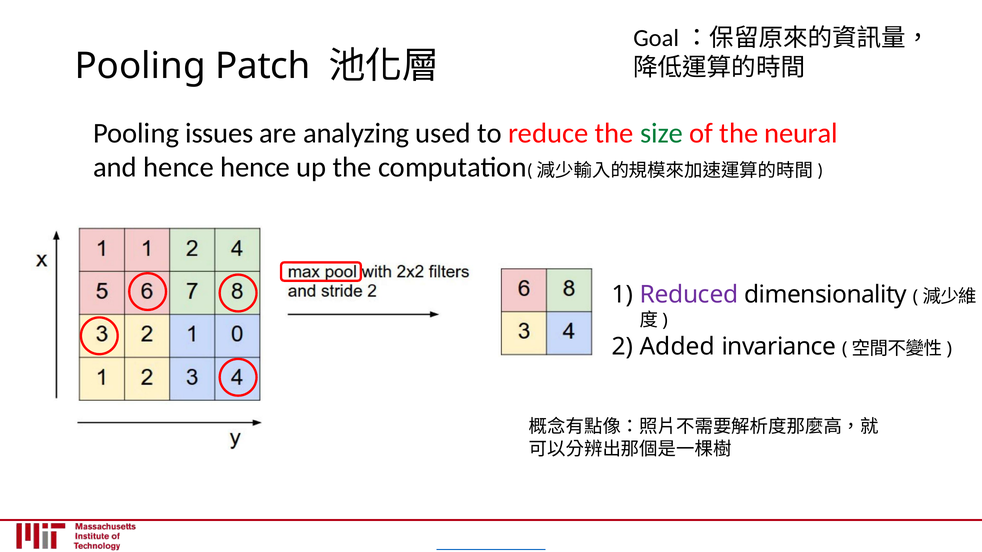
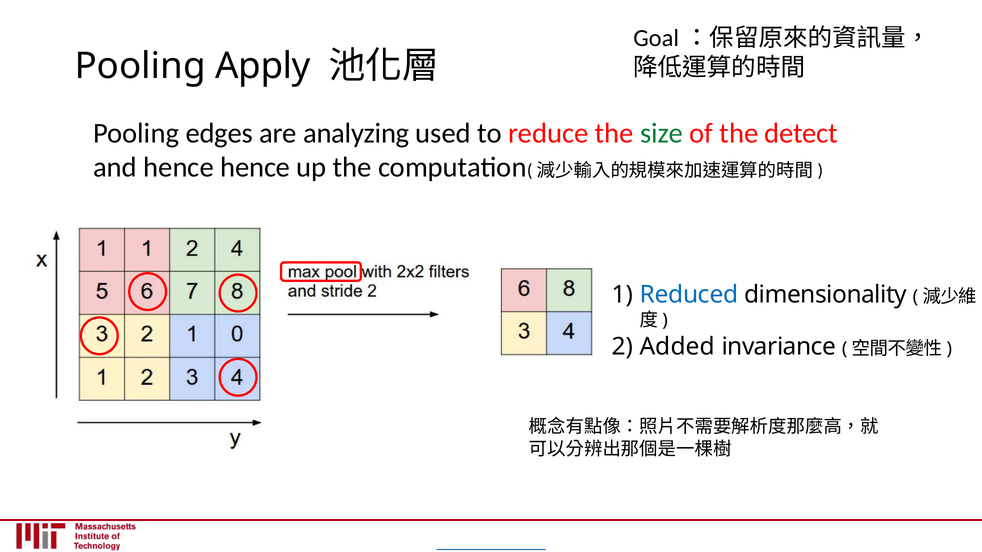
Patch: Patch -> Apply (263, 66)
issues: issues -> edges (219, 133)
neural: neural -> detect (801, 133)
Reduced colour: purple -> blue (689, 295)
